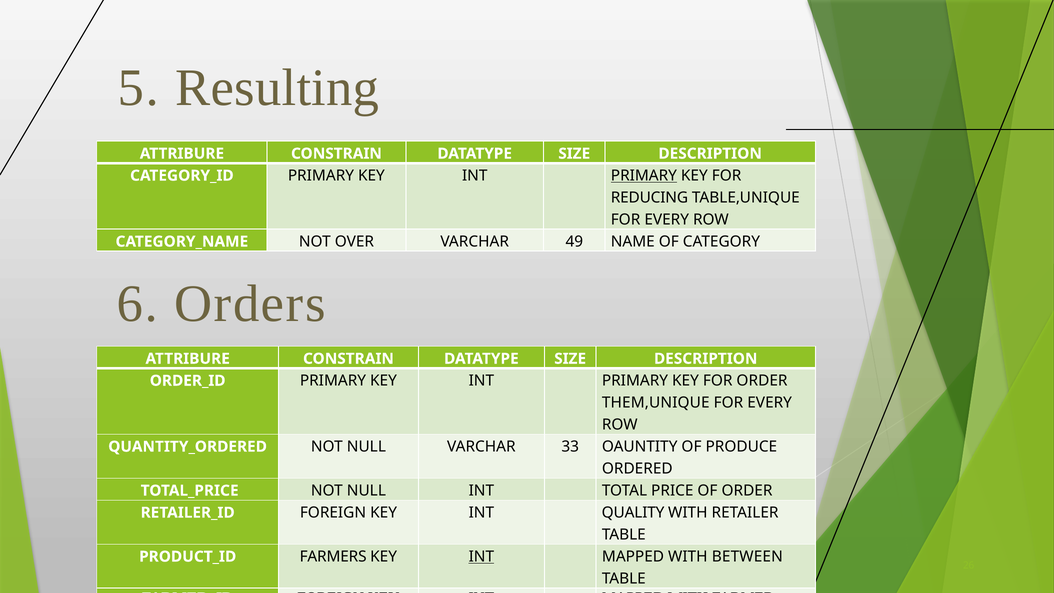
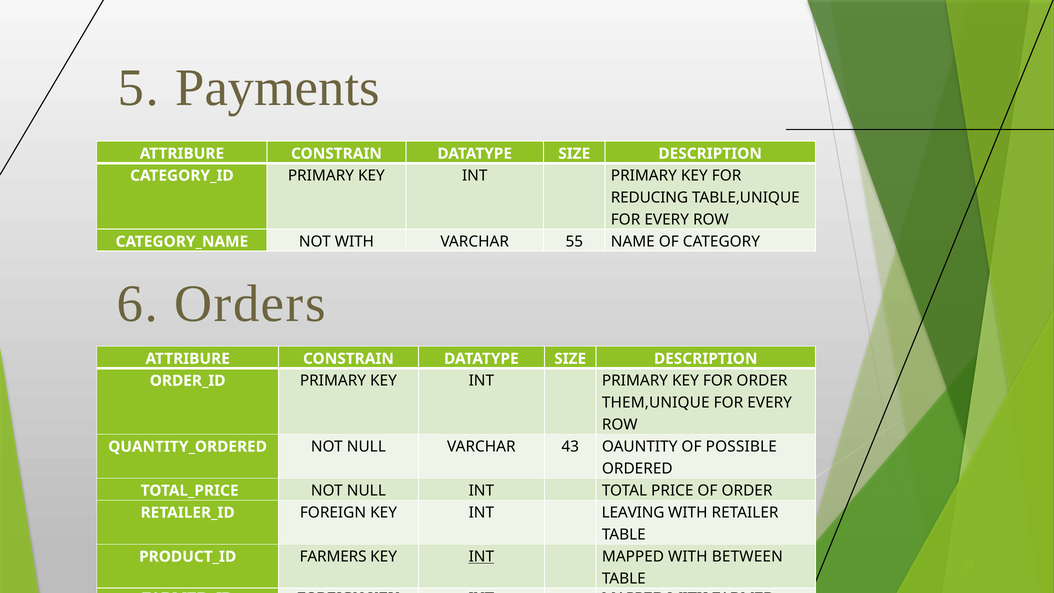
Resulting: Resulting -> Payments (277, 88)
PRIMARY underline: present -> none (644, 176)
NOT OVER: OVER -> WITH (354, 242)
49: 49 -> 55 (574, 242)
33: 33 -> 43 (570, 447)
PRODUCE: PRODUCE -> POSSIBLE (741, 447)
QUALITY: QUALITY -> LEAVING (633, 513)
